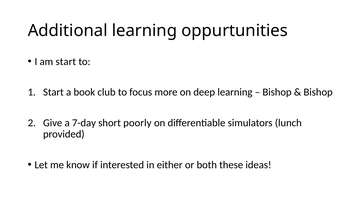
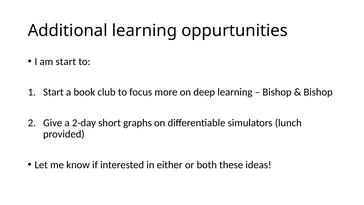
7-day: 7-day -> 2-day (84, 123)
poorly: poorly -> graphs (137, 123)
